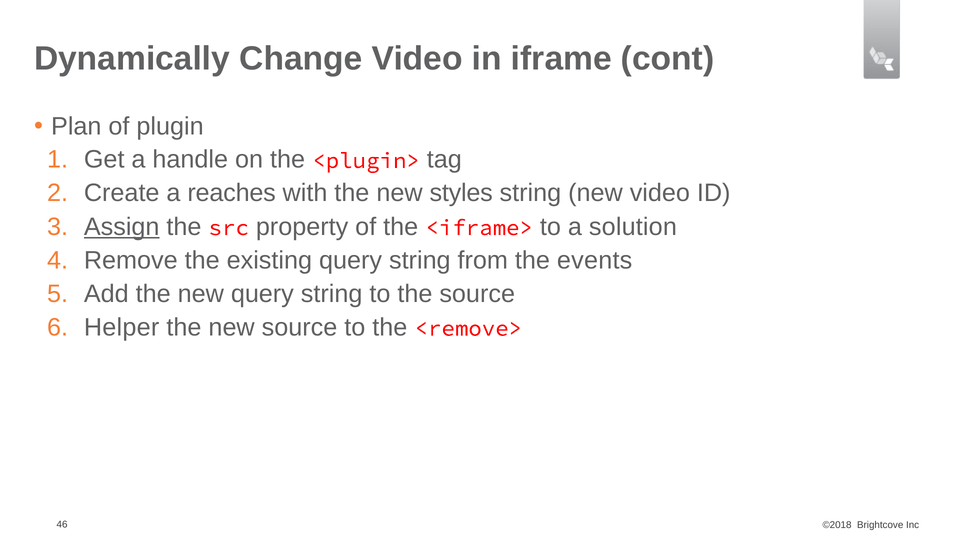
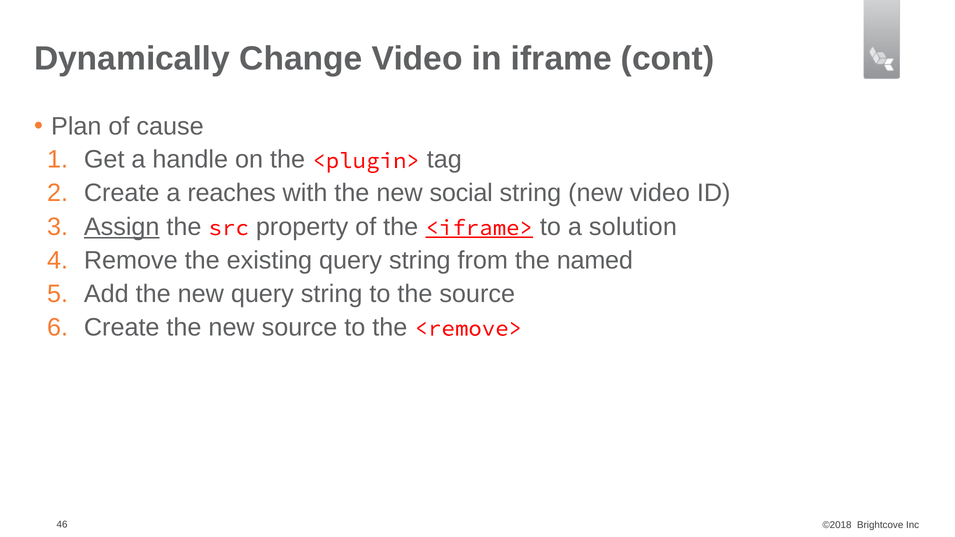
plugin: plugin -> cause (170, 127)
styles: styles -> social (461, 193)
<iframe> underline: none -> present (479, 228)
events: events -> named (595, 260)
Helper: Helper -> Create (122, 327)
